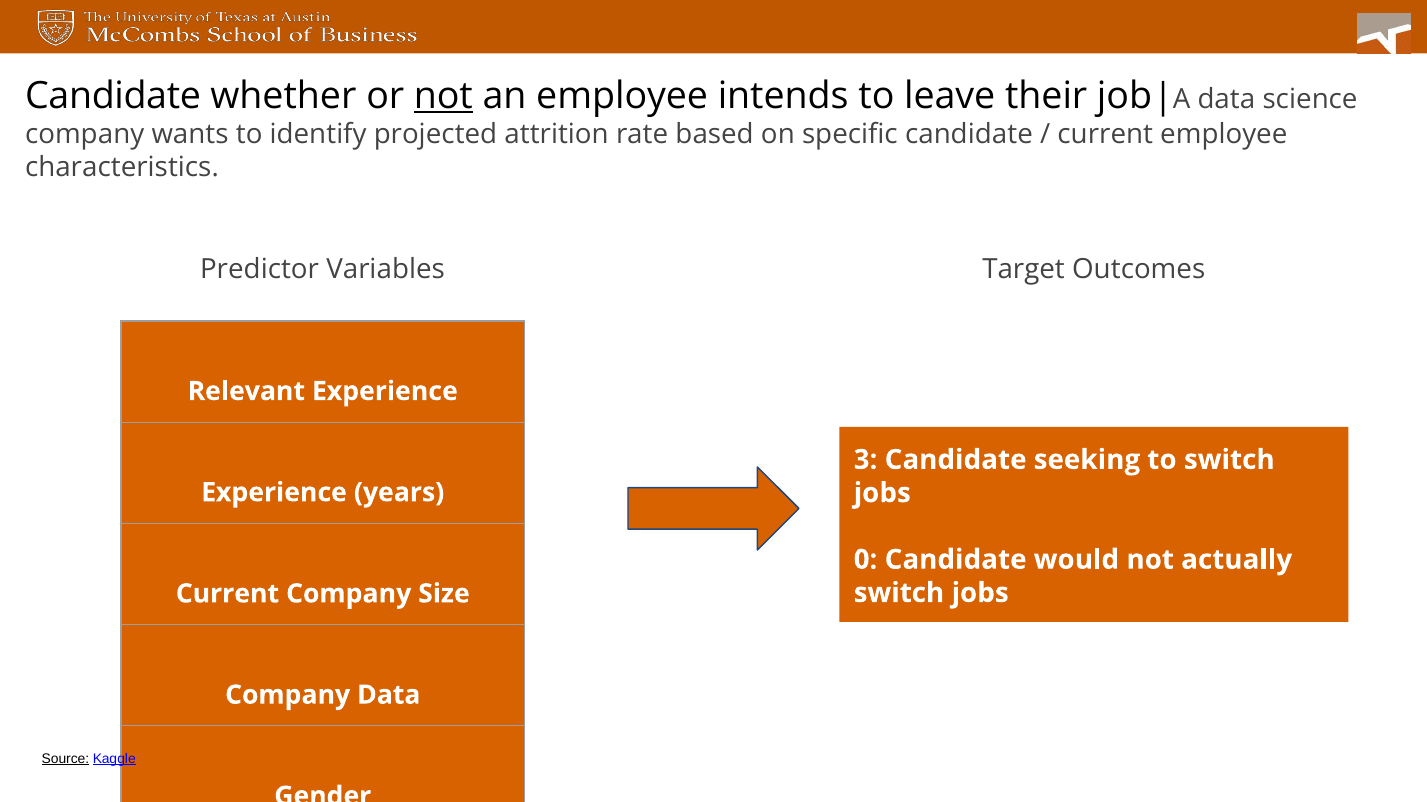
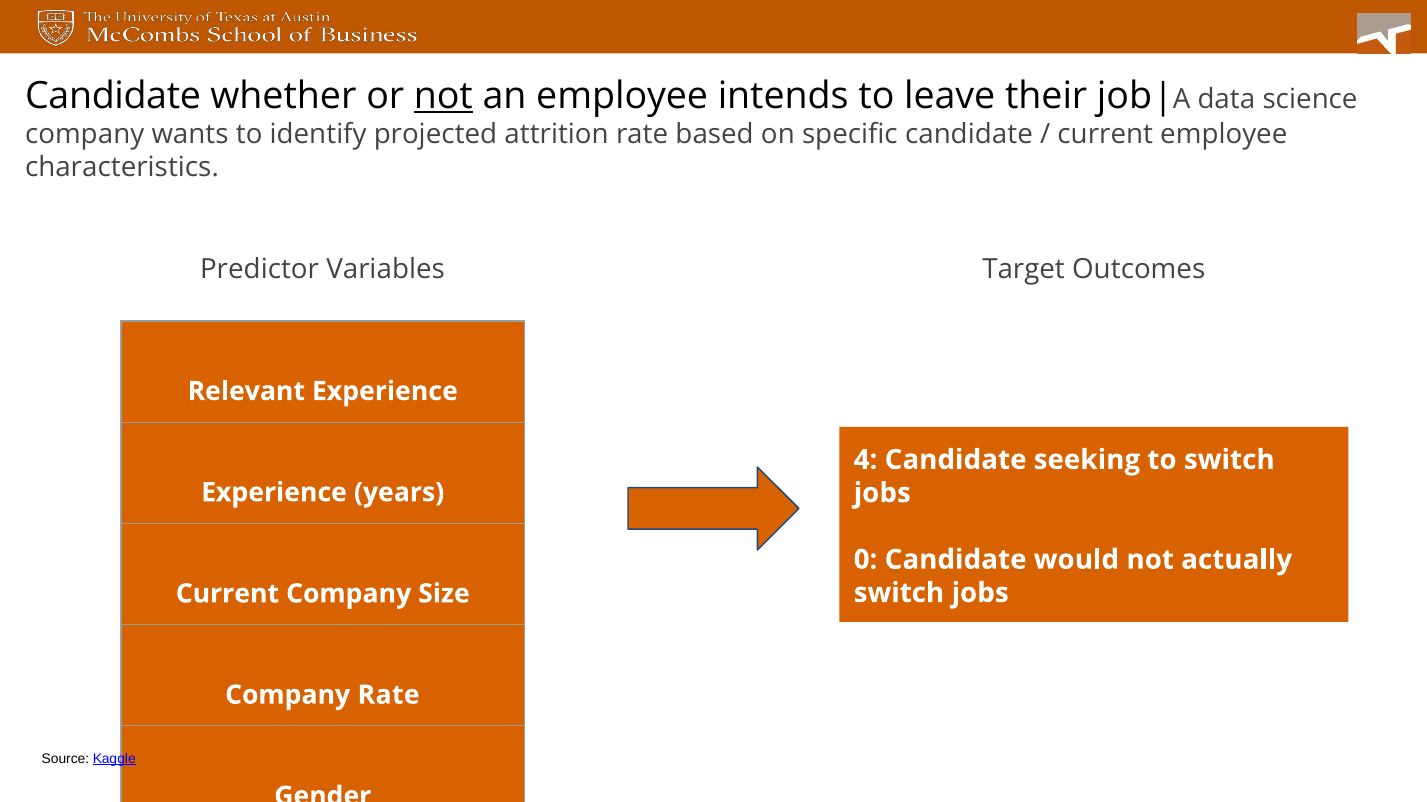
3: 3 -> 4 (866, 460)
Company Data: Data -> Rate (389, 695)
Source underline: present -> none (65, 759)
